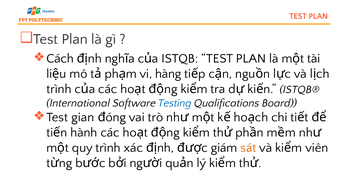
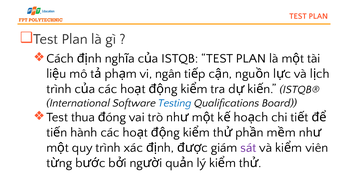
hàng: hàng -> ngân (168, 74)
gian: gian -> thua (83, 117)
sát colour: orange -> purple (248, 148)
